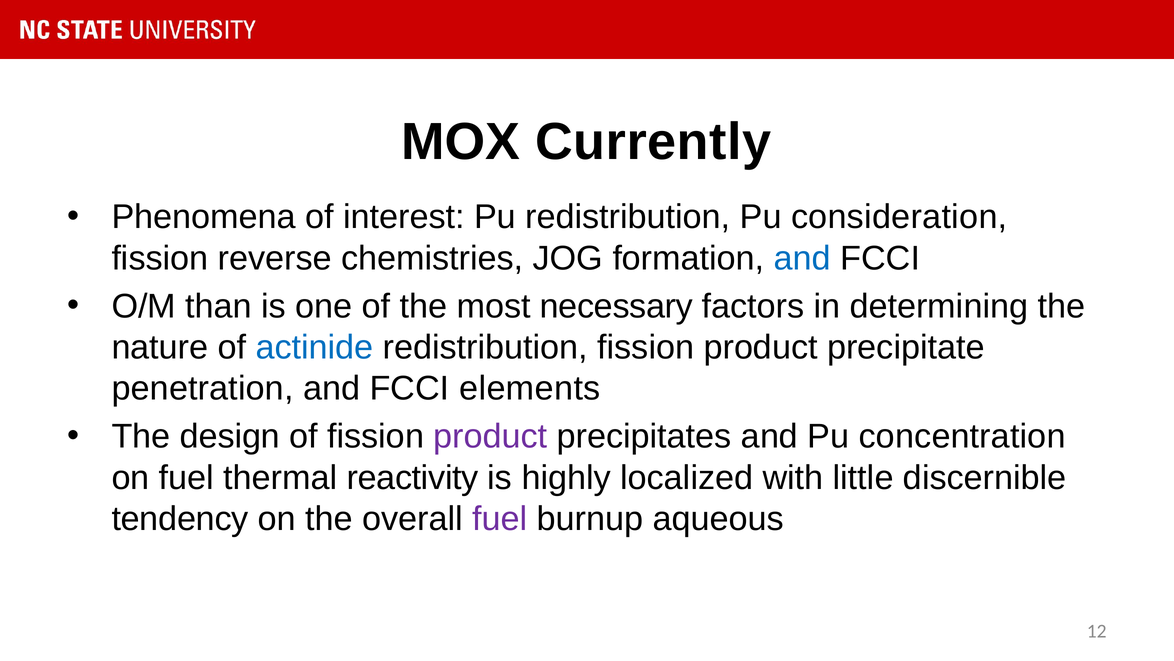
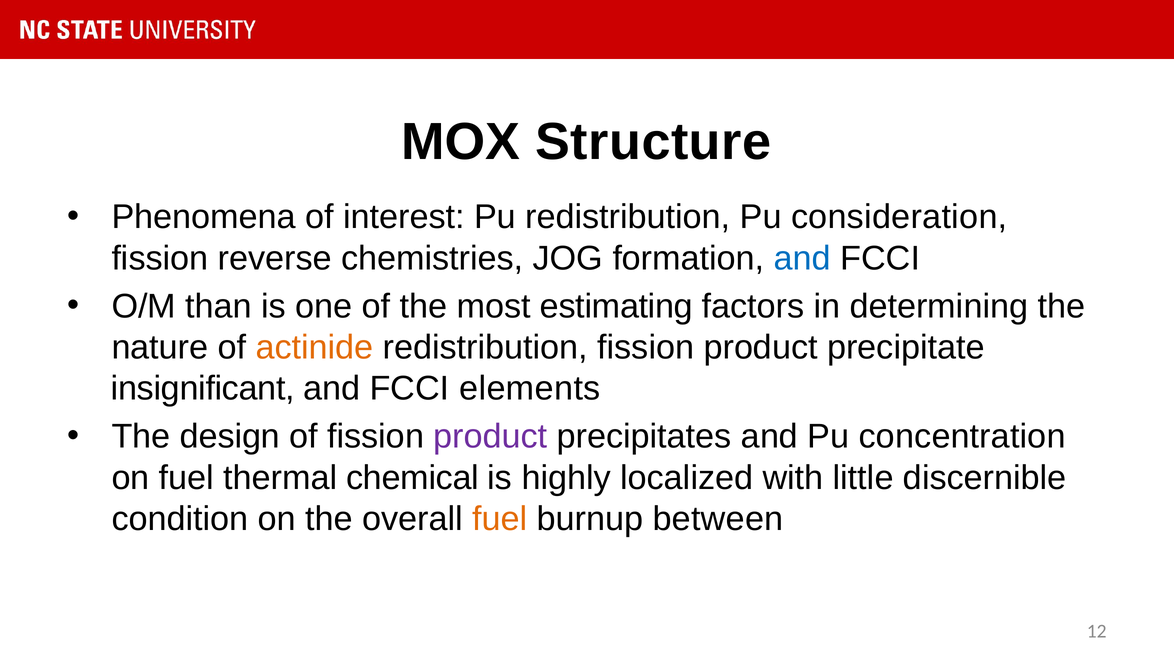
Currently: Currently -> Structure (653, 142)
necessary: necessary -> estimating (616, 306)
actinide colour: blue -> orange (315, 347)
penetration: penetration -> insignificant (203, 388)
reactivity: reactivity -> chemical (413, 477)
tendency: tendency -> condition (180, 518)
fuel colour: purple -> orange (500, 518)
aqueous: aqueous -> between (718, 518)
